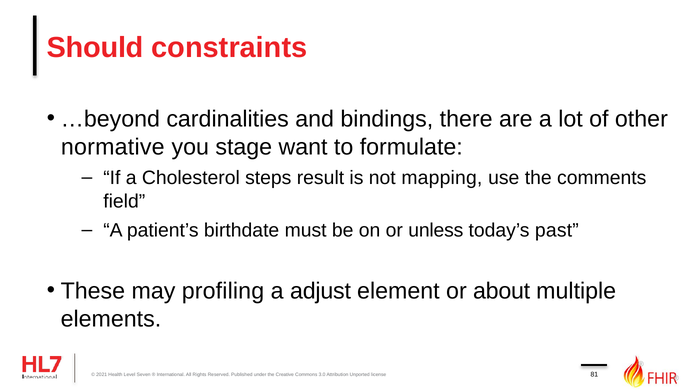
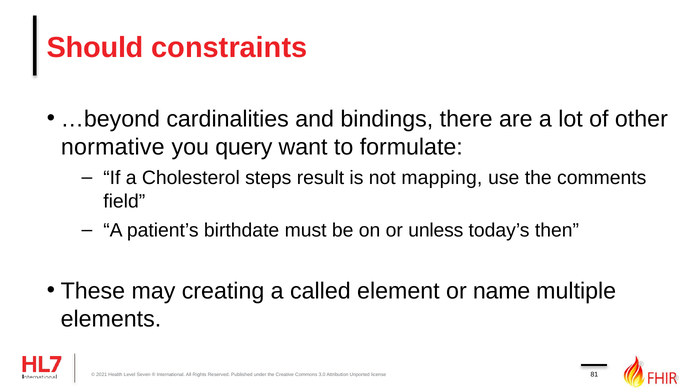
stage: stage -> query (244, 147)
past: past -> then (557, 230)
profiling: profiling -> creating (223, 291)
adjust: adjust -> called (320, 291)
about: about -> name (502, 291)
